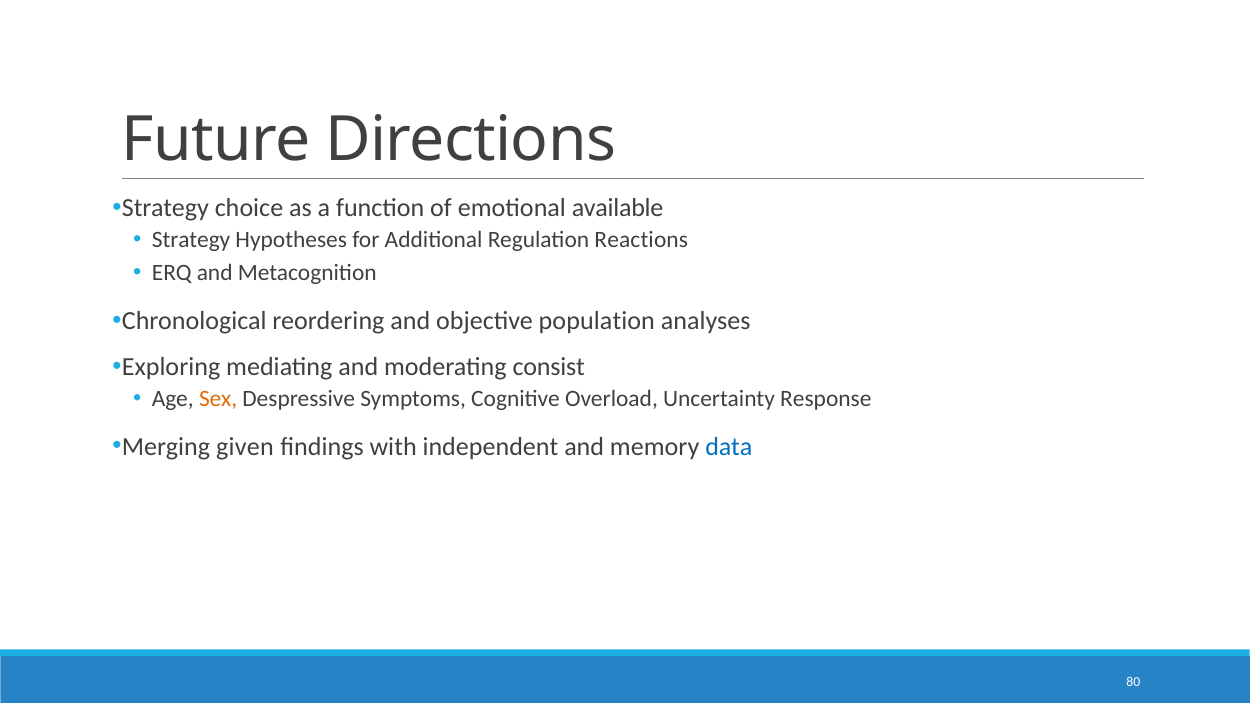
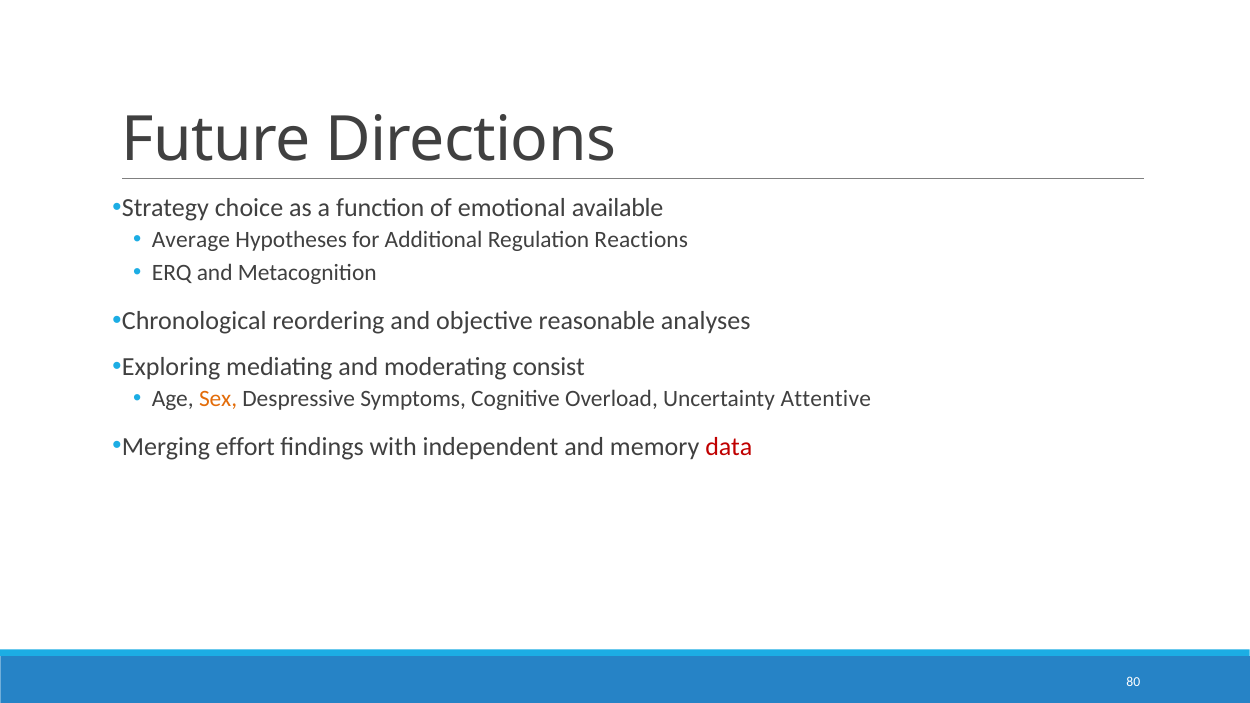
Strategy: Strategy -> Average (191, 240)
population: population -> reasonable (597, 321)
Response: Response -> Attentive (826, 399)
given: given -> effort (245, 446)
data colour: blue -> red (729, 446)
